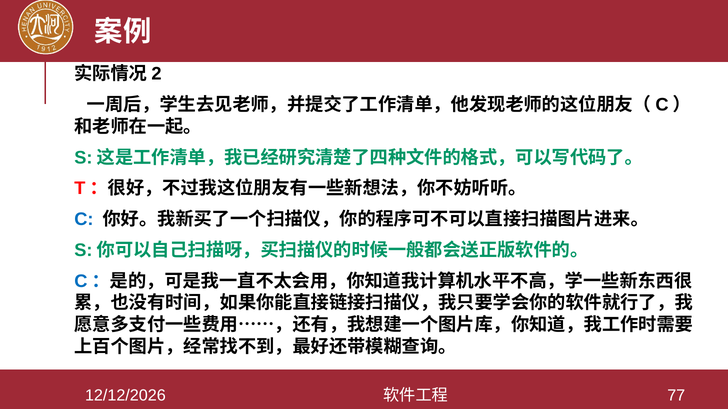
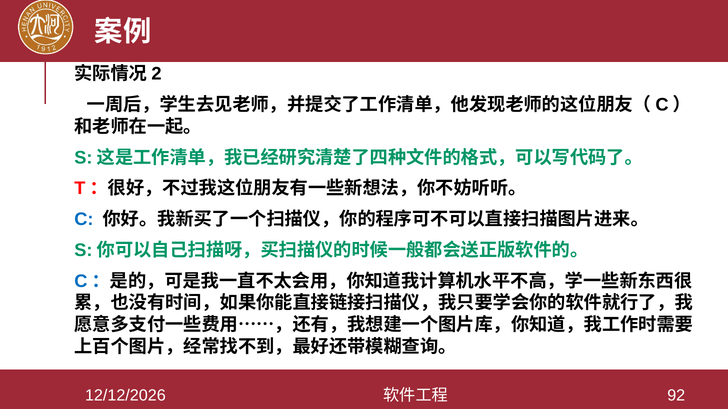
77: 77 -> 92 (676, 396)
